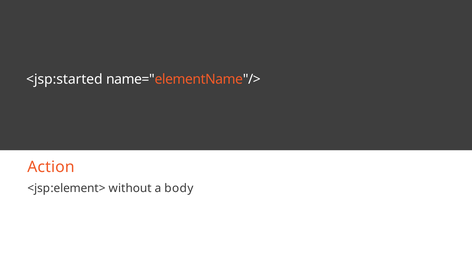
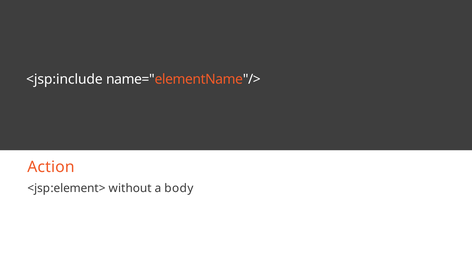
<jsp:started: <jsp:started -> <jsp:include (64, 80)
